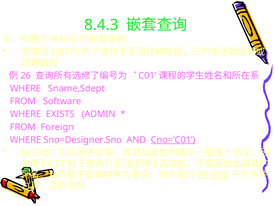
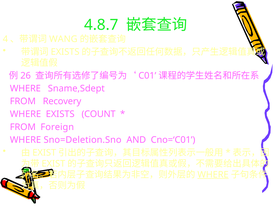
8.4.3: 8.4.3 -> 4.8.7 (101, 25)
Software: Software -> Recovery (62, 101)
ADMIN: ADMIN -> COUNT (99, 114)
Sno=Designer.Sno: Sno=Designer.Sno -> Sno=Deletion.Sno (83, 140)
Cno=‘C01 underline: present -> none (173, 140)
